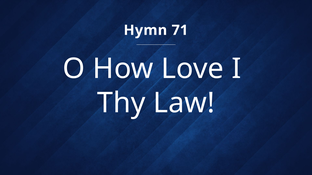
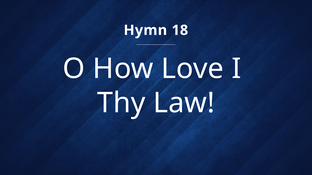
71: 71 -> 18 (180, 30)
